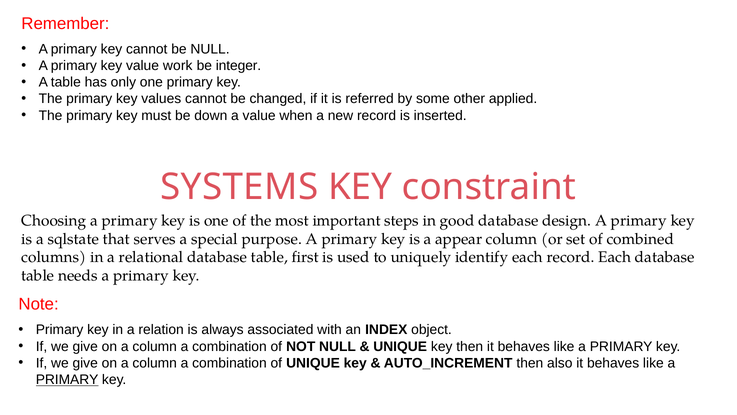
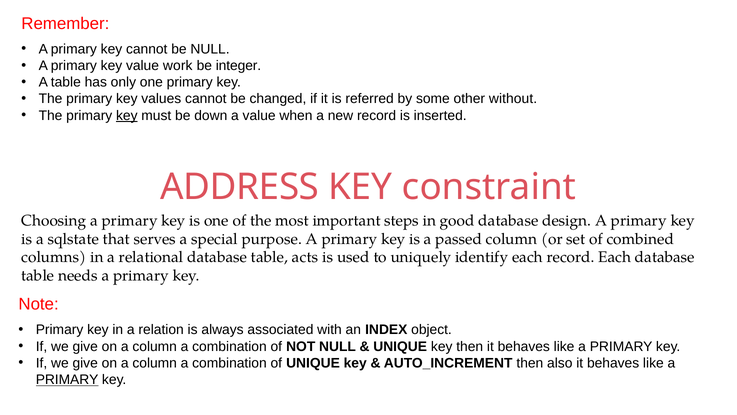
applied: applied -> without (513, 99)
key underline: none -> present (127, 115)
SYSTEMS: SYSTEMS -> ADDRESS (240, 187)
appear: appear -> passed (459, 239)
first: first -> acts (305, 257)
